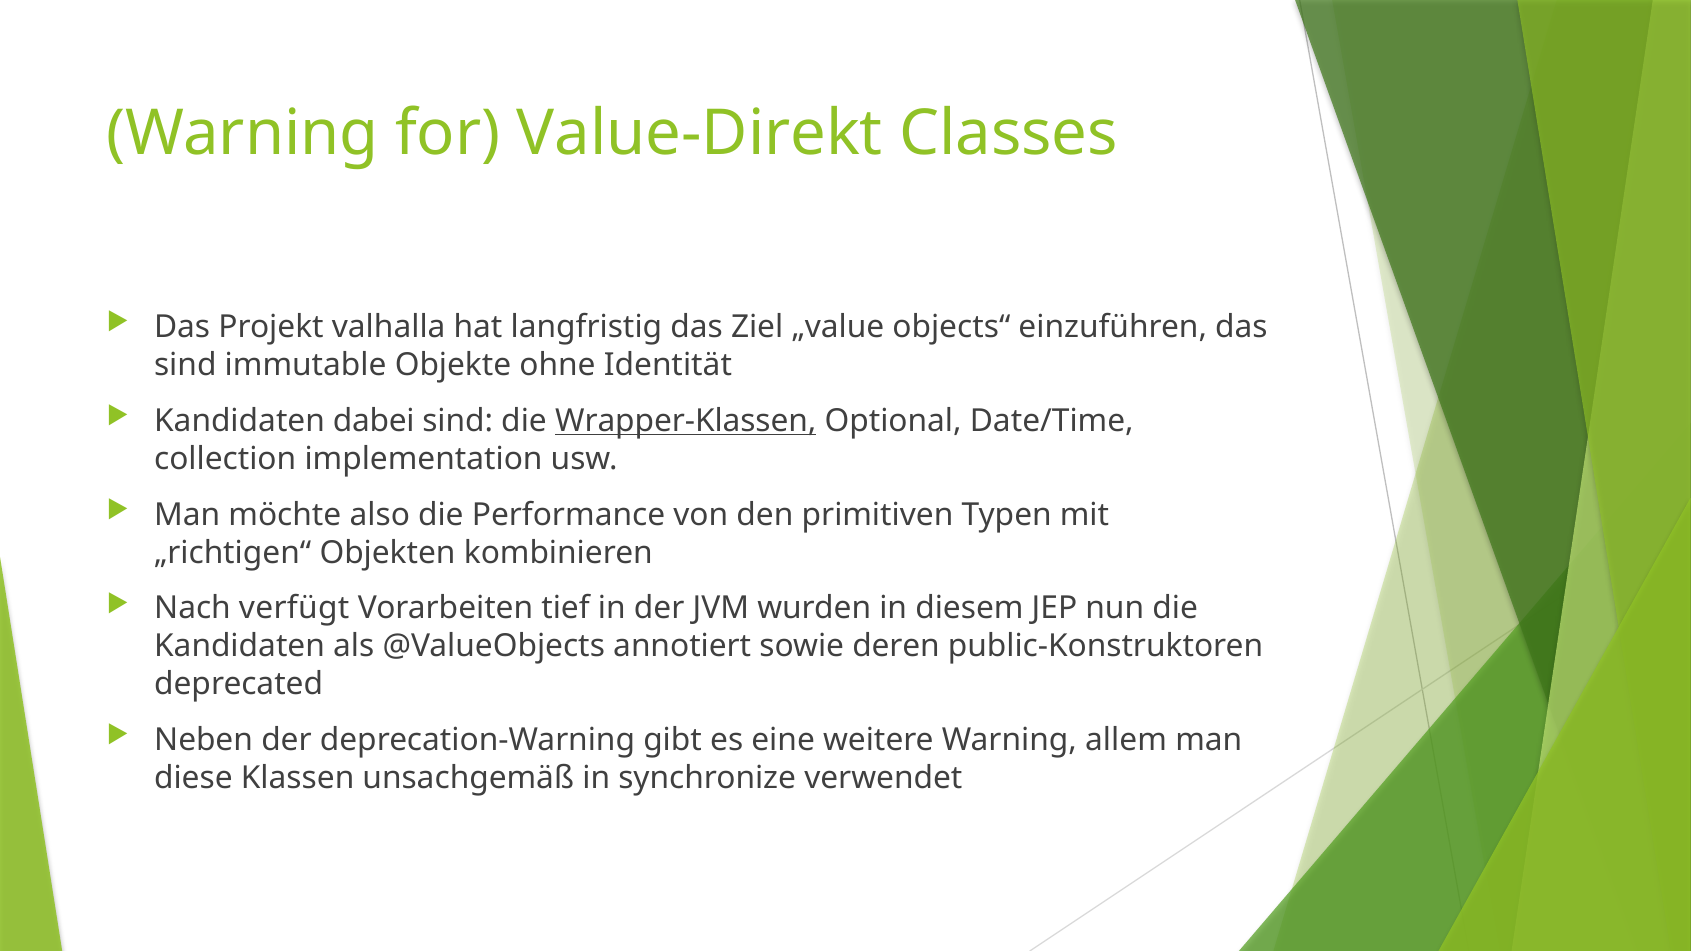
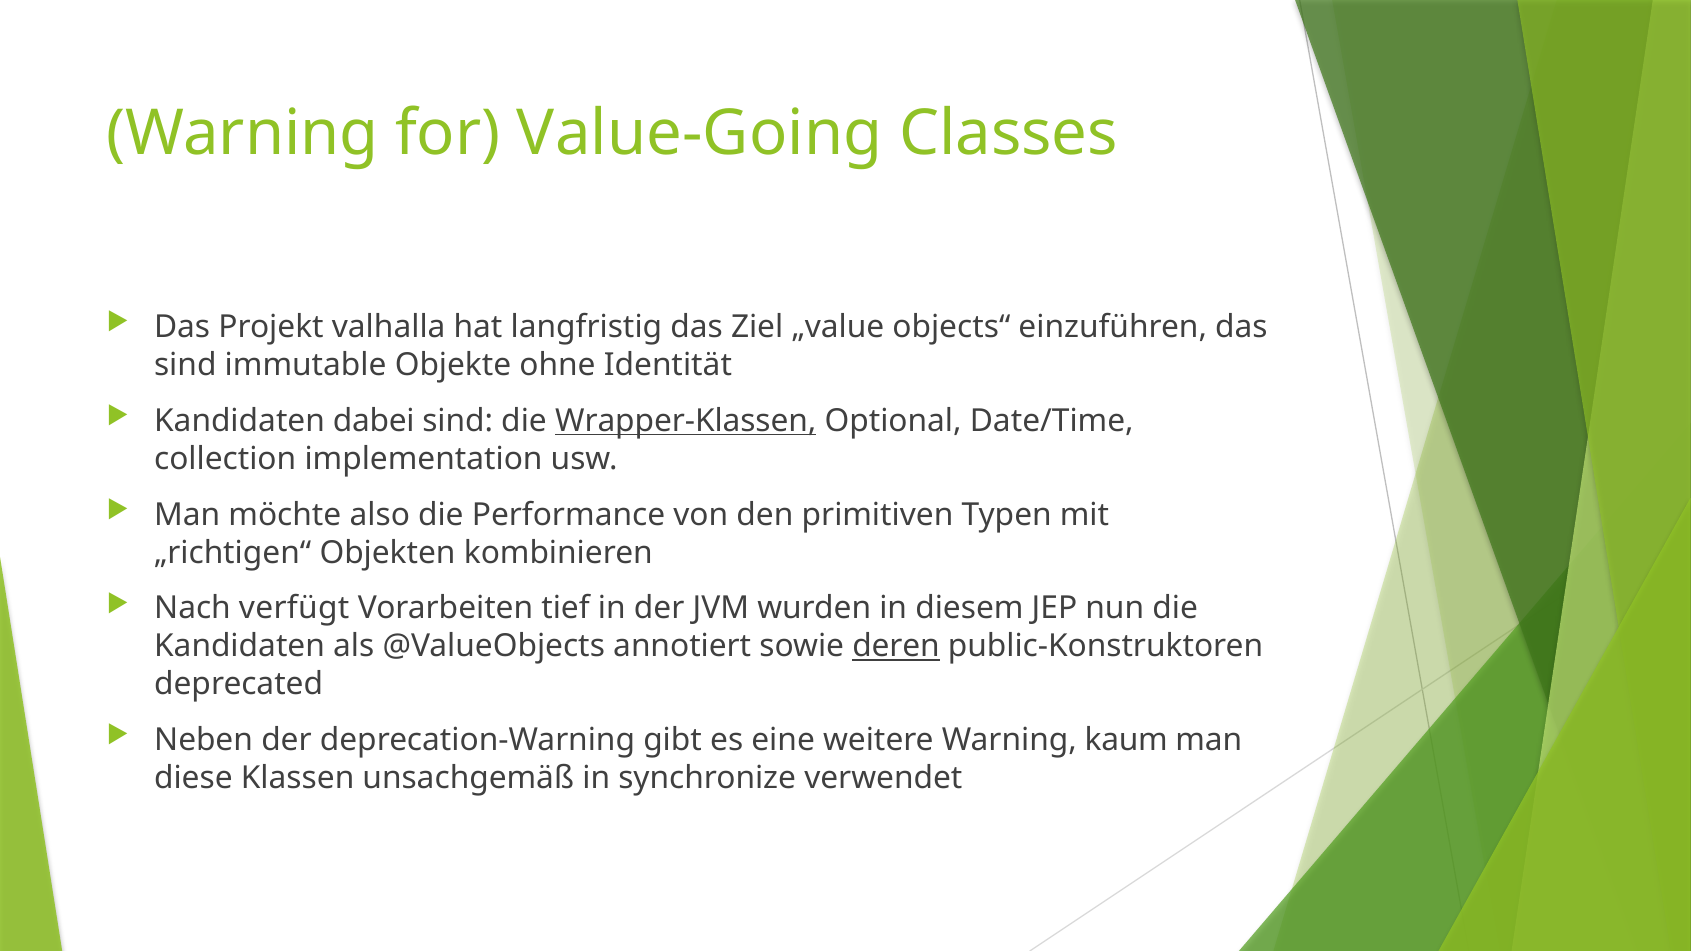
Value-Direkt: Value-Direkt -> Value-Going (700, 133)
deren underline: none -> present (896, 646)
allem: allem -> kaum (1126, 740)
